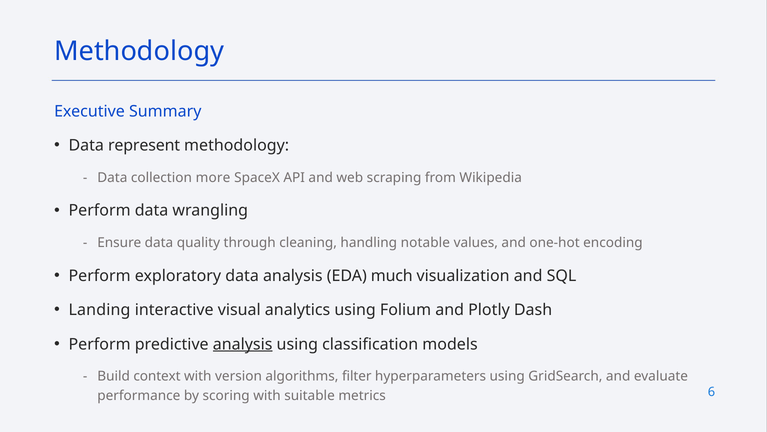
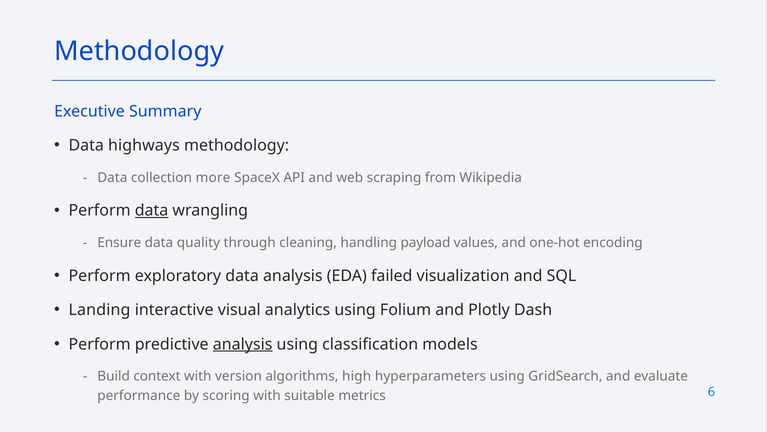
represent: represent -> highways (144, 145)
data underline: none -> present (152, 210)
notable: notable -> payload (425, 242)
much: much -> failed (392, 275)
filter: filter -> high (357, 376)
